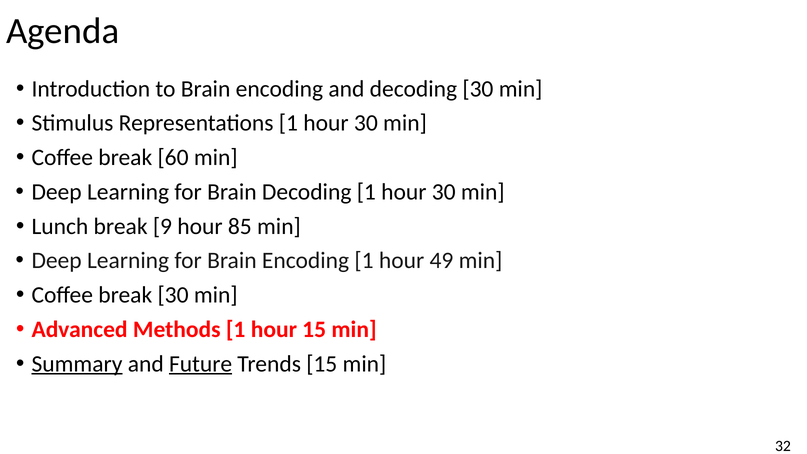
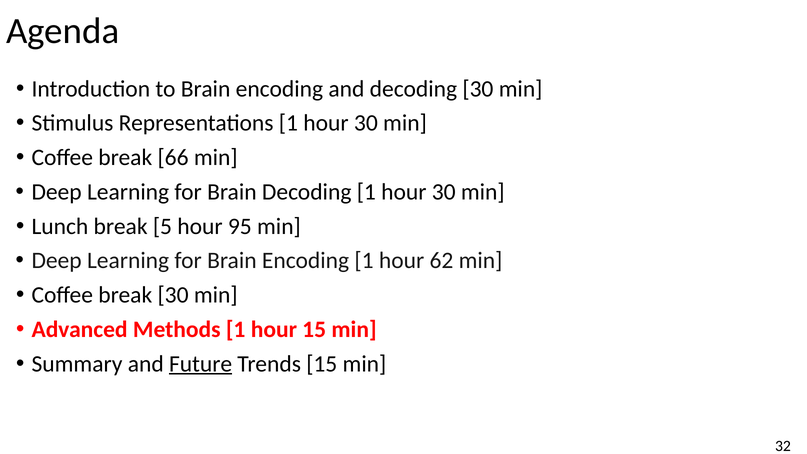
60: 60 -> 66 (173, 157)
9: 9 -> 5 (162, 226)
85: 85 -> 95 (240, 226)
49: 49 -> 62 (441, 261)
Summary underline: present -> none (77, 364)
